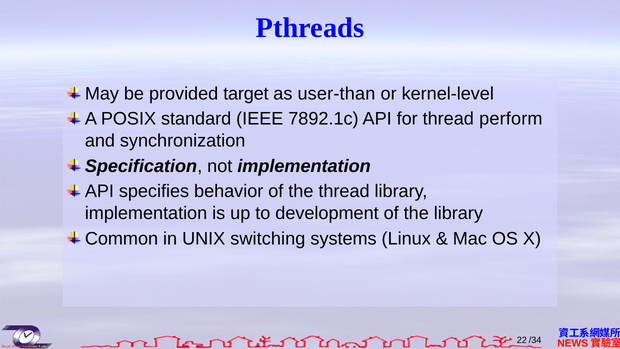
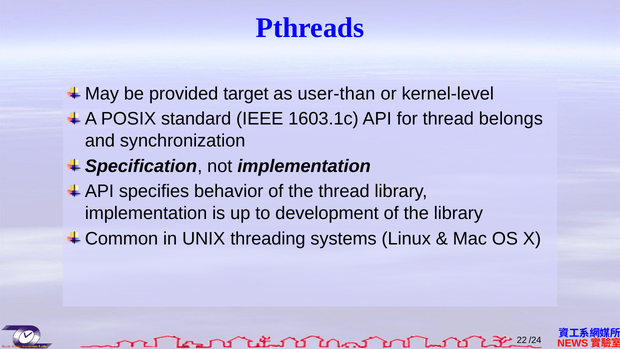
7892.1c: 7892.1c -> 1603.1c (323, 119)
perform: perform -> belongs (511, 119)
switching: switching -> threading (268, 238)
/34: /34 -> /24 (535, 340)
